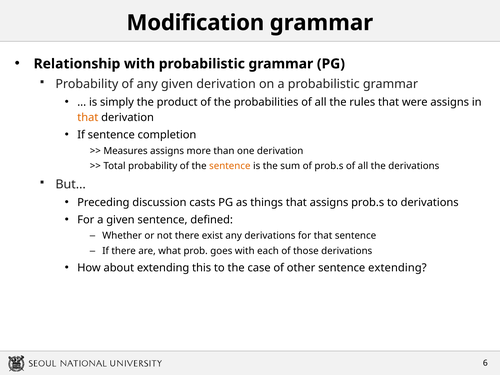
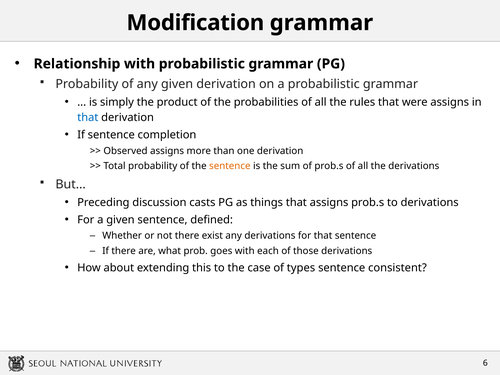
that colour: orange -> blue (88, 117)
Measures: Measures -> Observed (126, 151)
other: other -> types (301, 268)
sentence extending: extending -> consistent (397, 268)
